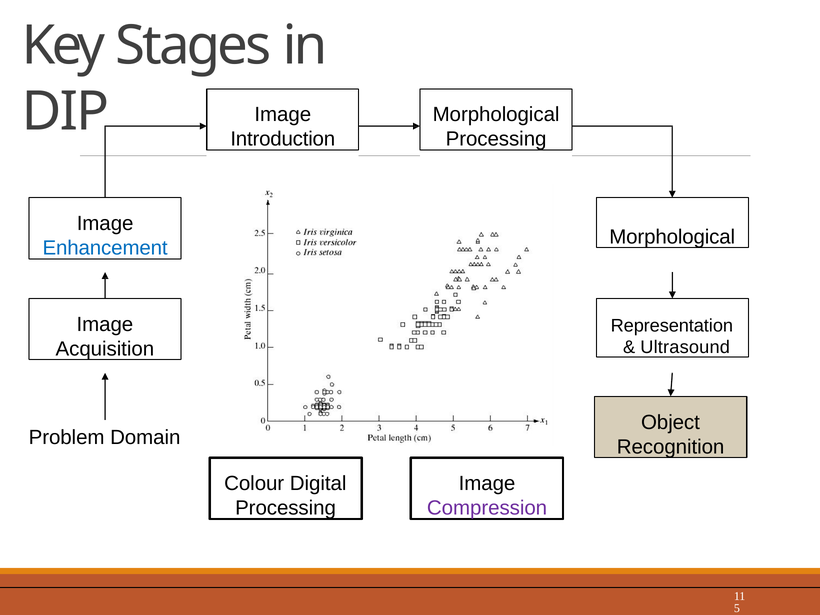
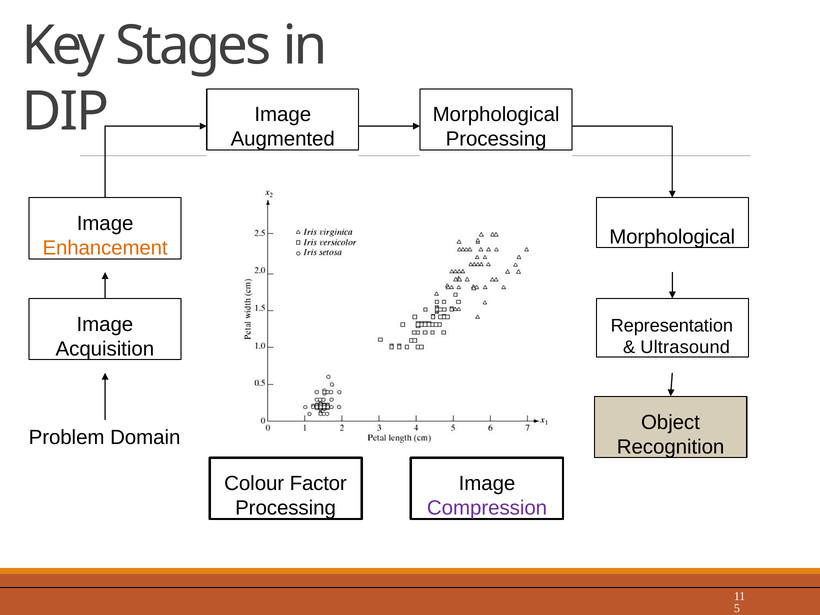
Introduction: Introduction -> Augmented (283, 139)
Enhancement colour: blue -> orange (105, 248)
Digital: Digital -> Factor (318, 484)
